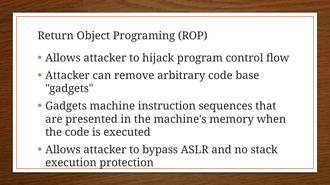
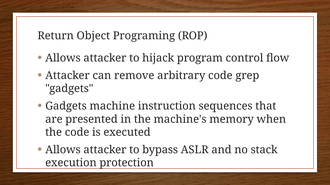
base: base -> grep (247, 76)
